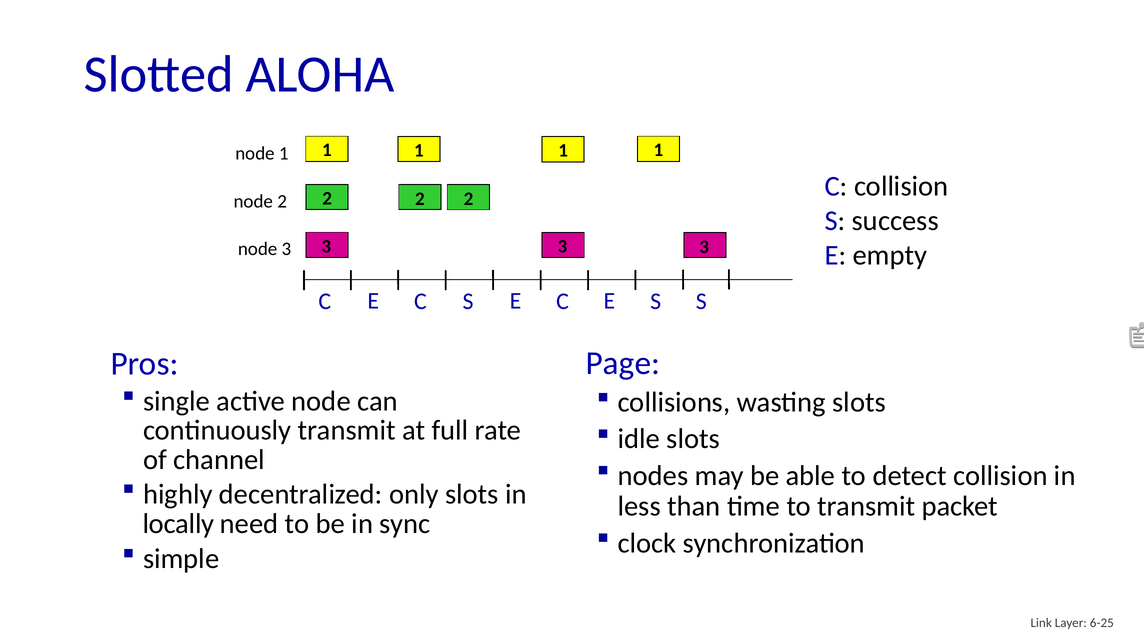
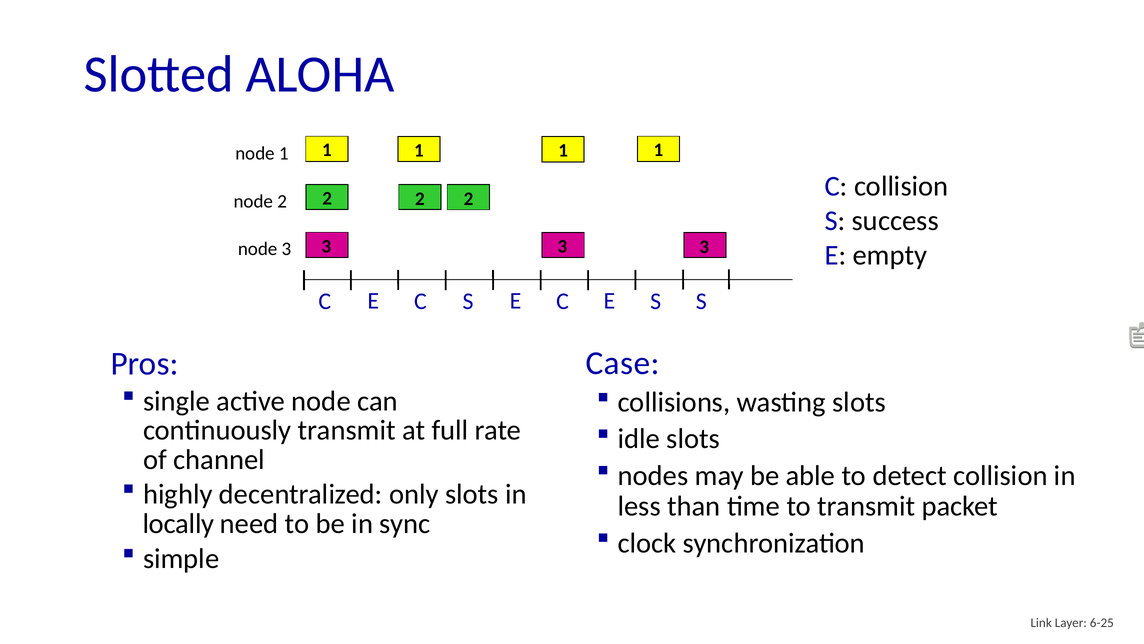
Page: Page -> Case (623, 363)
